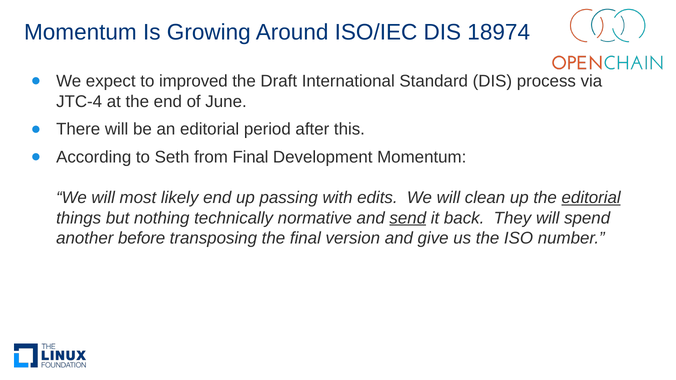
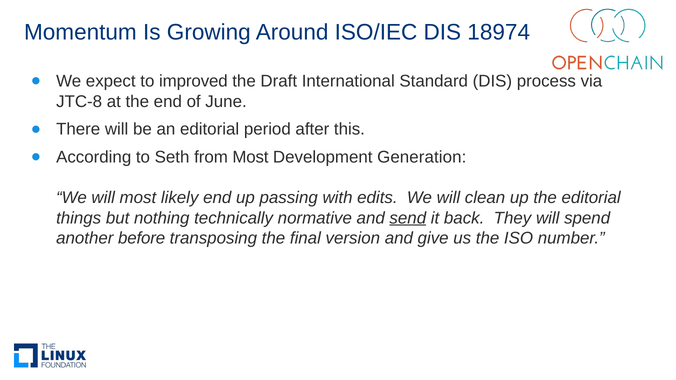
JTC-4: JTC-4 -> JTC-8 (79, 102)
from Final: Final -> Most (250, 157)
Development Momentum: Momentum -> Generation (422, 157)
editorial underline: present -> none (591, 198)
